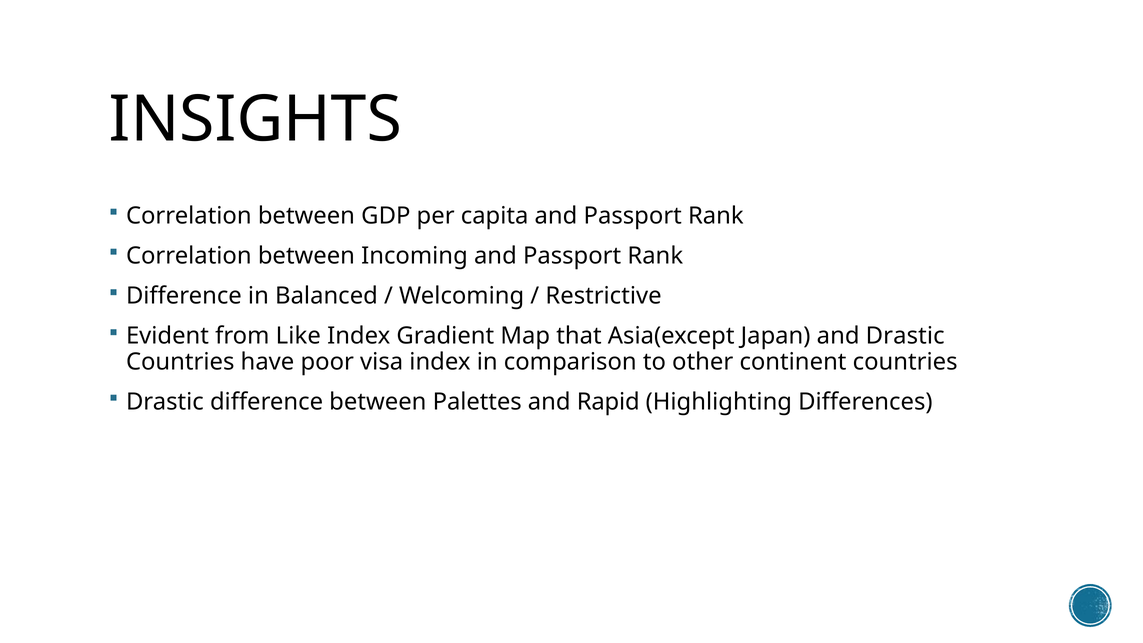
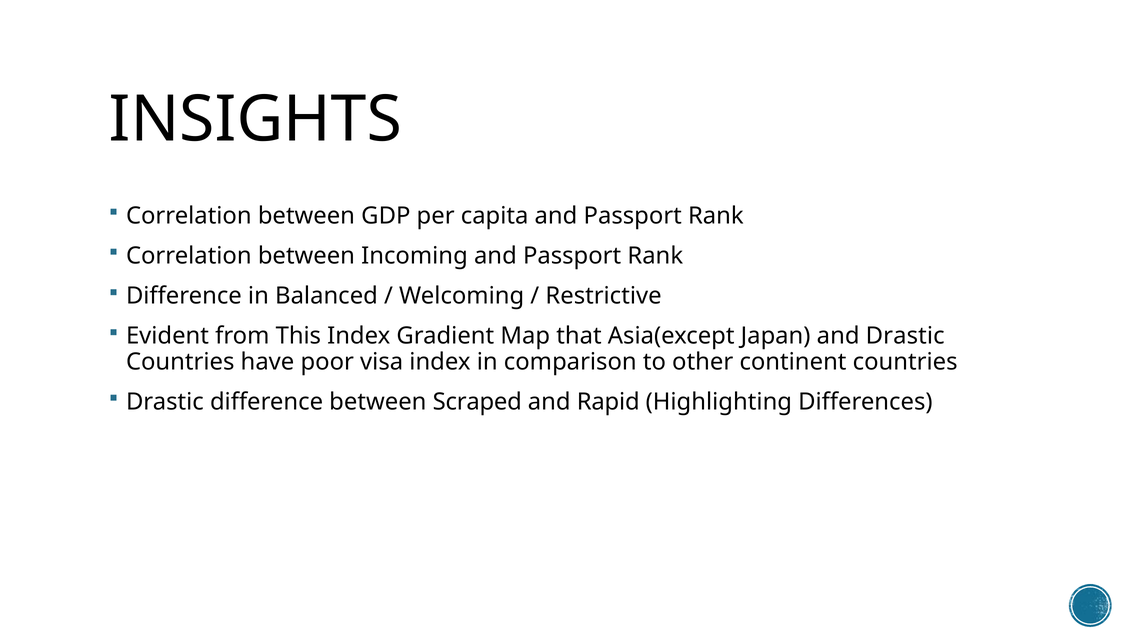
Like: Like -> This (298, 336)
Palettes: Palettes -> Scraped (477, 402)
